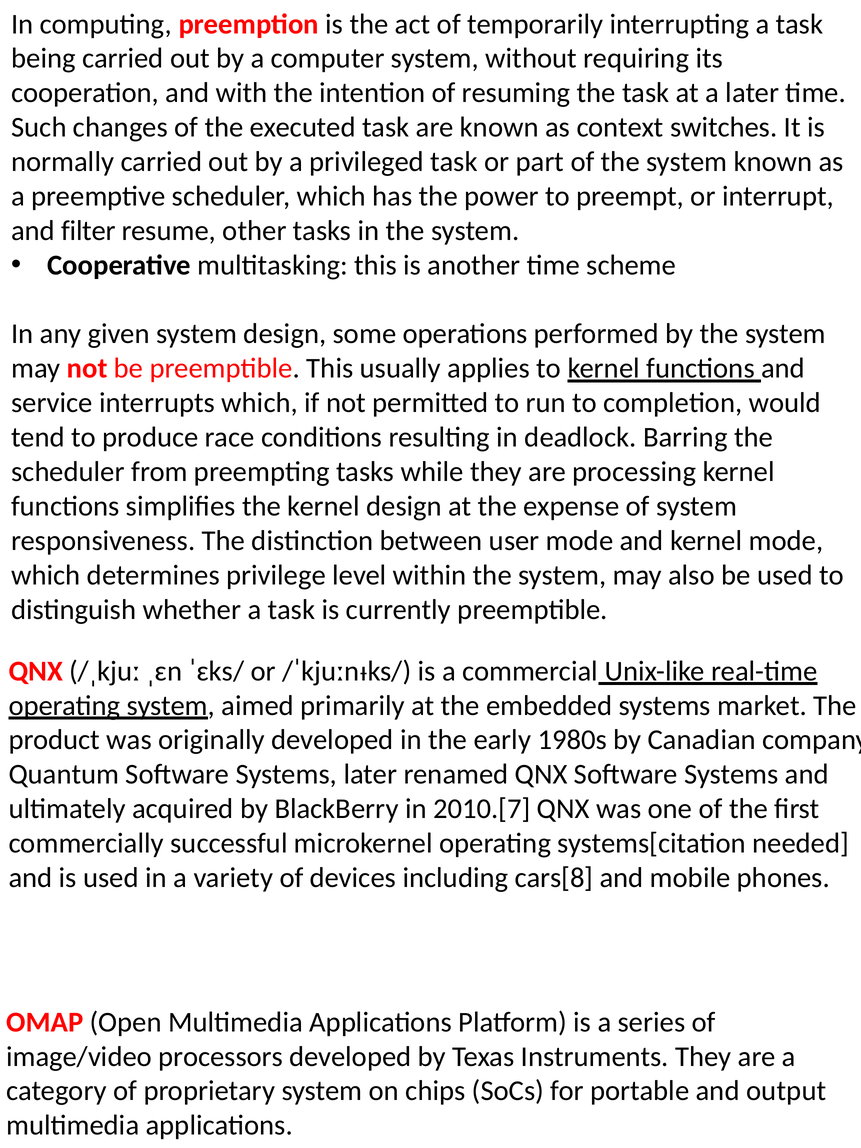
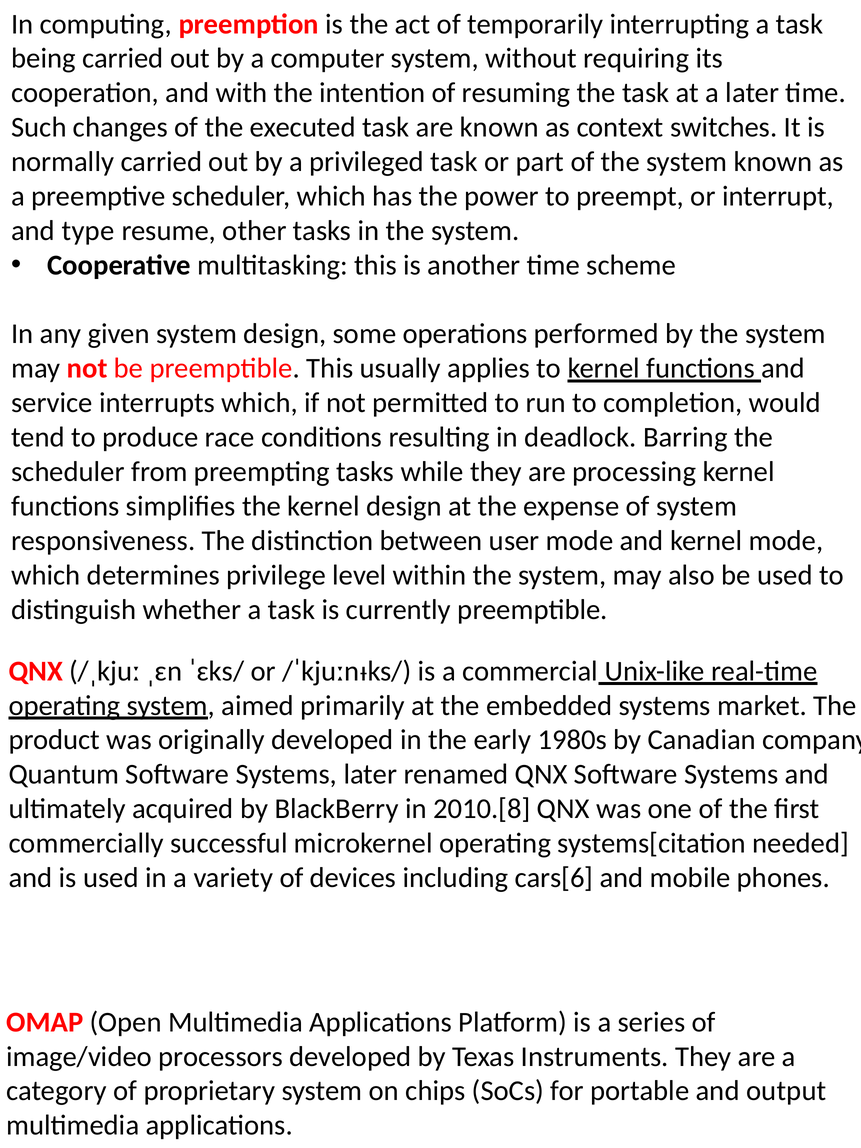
filter: filter -> type (88, 231)
2010.[7: 2010.[7 -> 2010.[8 (482, 809)
cars[8: cars[8 -> cars[6 (554, 878)
